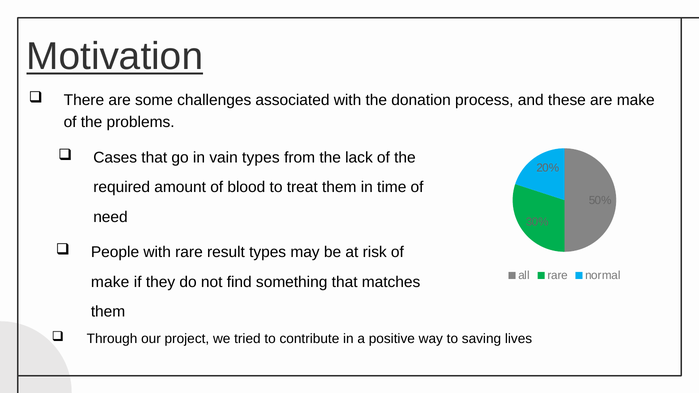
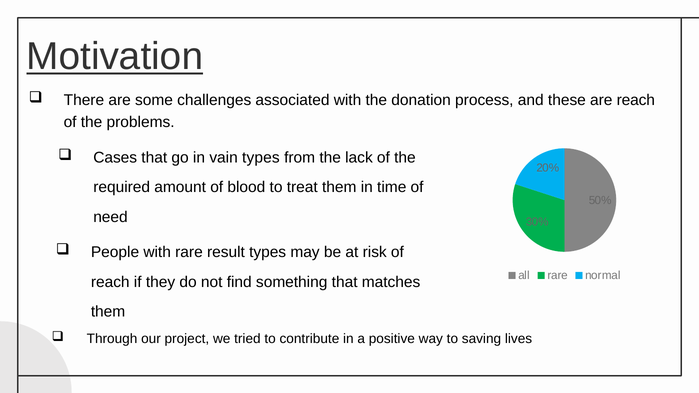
are make: make -> reach (636, 100)
make: make -> reach (110, 282)
